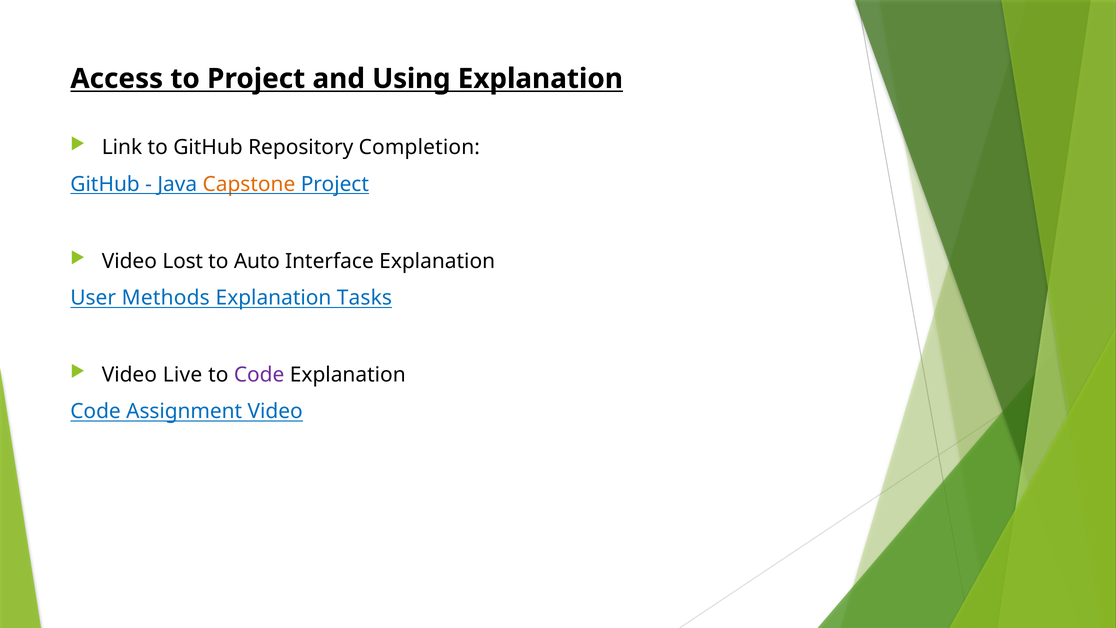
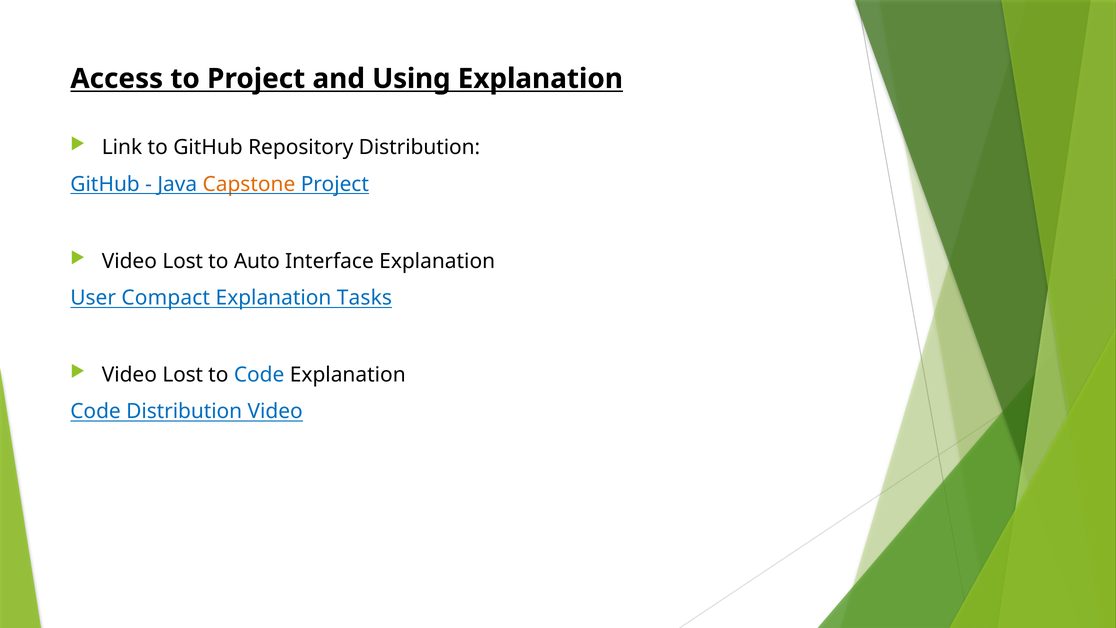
Repository Completion: Completion -> Distribution (419, 147)
Methods: Methods -> Compact (166, 298)
Live: Live -> Lost (183, 375)
Code colour: purple -> blue (259, 375)
Code Assignment: Assignment -> Distribution (184, 411)
